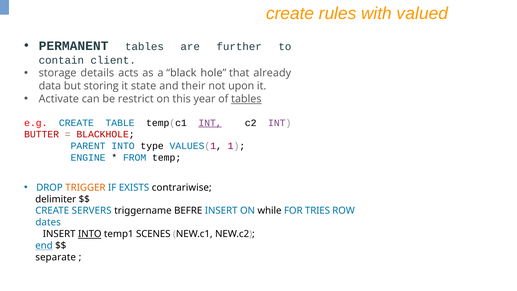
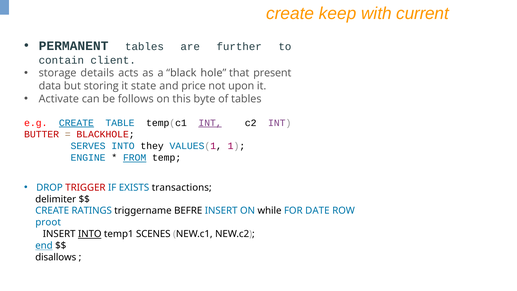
rules: rules -> keep (338, 13)
valued: valued -> current (423, 13)
already: already -> present (272, 73)
their: their -> price (194, 86)
restrict: restrict -> follows (136, 99)
year: year -> byte (205, 99)
tables underline: present -> none (246, 99)
CREATE underline: none -> present (76, 123)
PARENT: PARENT -> SERVES (88, 146)
type: type -> they (152, 146)
FROM underline: none -> present (135, 158)
TRIGGER colour: orange -> red (85, 187)
contrariwise: contrariwise -> transactions (182, 187)
SERVERS: SERVERS -> RATINGS (92, 211)
TRIES: TRIES -> DATE (317, 211)
dates: dates -> proot (48, 222)
separate: separate -> disallows (56, 257)
